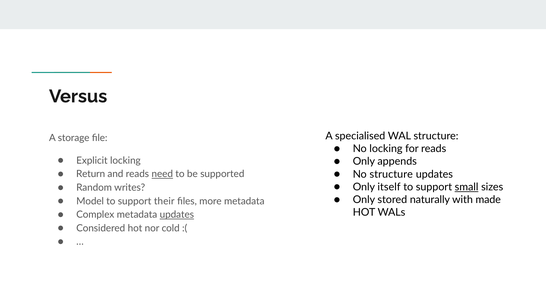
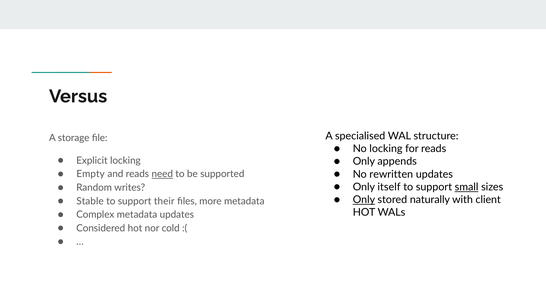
No structure: structure -> rewritten (391, 174)
Return: Return -> Empty (91, 174)
Only underline: none -> present (364, 200)
made: made -> client (488, 200)
Model: Model -> Stable (90, 201)
updates underline: present -> none (177, 215)
